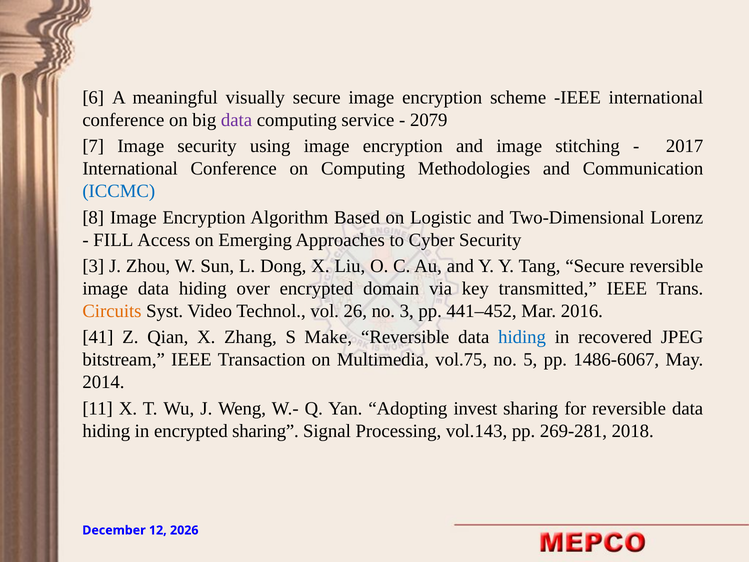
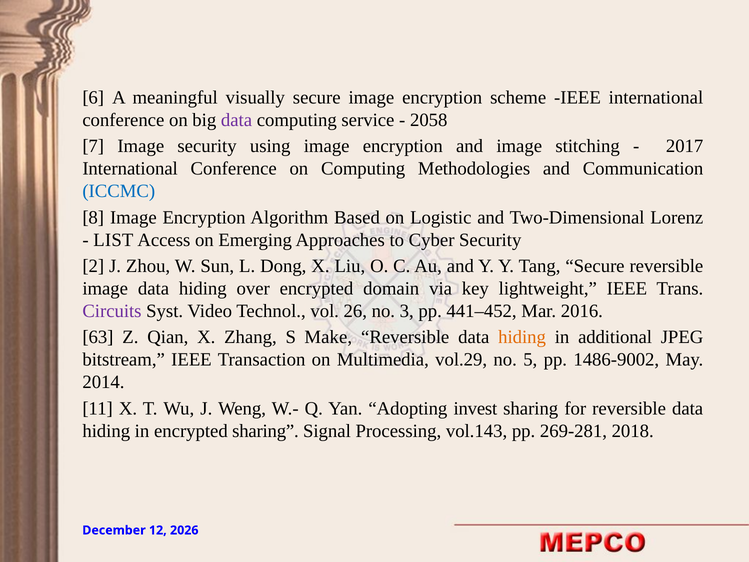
2079: 2079 -> 2058 (429, 120)
FILL: FILL -> LIST (113, 240)
3: 3 -> 2 (93, 266)
transmitted: transmitted -> lightweight (548, 288)
Circuits colour: orange -> purple (112, 311)
41: 41 -> 63 (98, 337)
hiding colour: blue -> orange (522, 337)
recovered: recovered -> additional (615, 337)
vol.75: vol.75 -> vol.29 (461, 360)
1486-6067: 1486-6067 -> 1486-9002 (616, 360)
